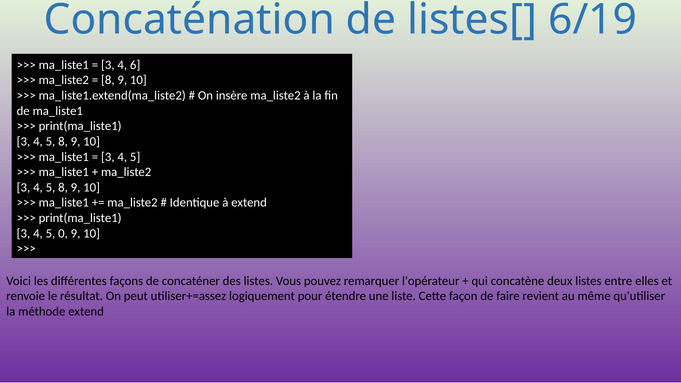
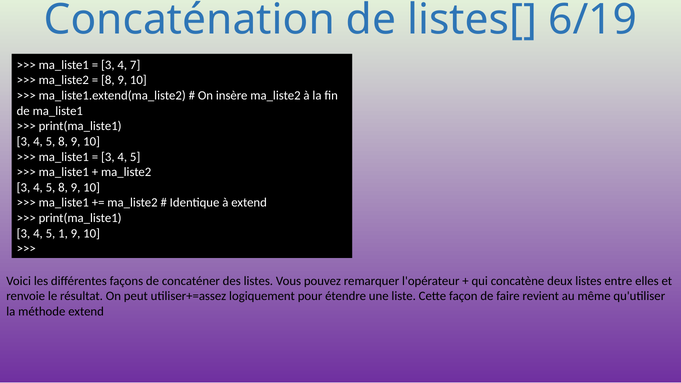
6: 6 -> 7 (135, 65)
0: 0 -> 1 (63, 233)
